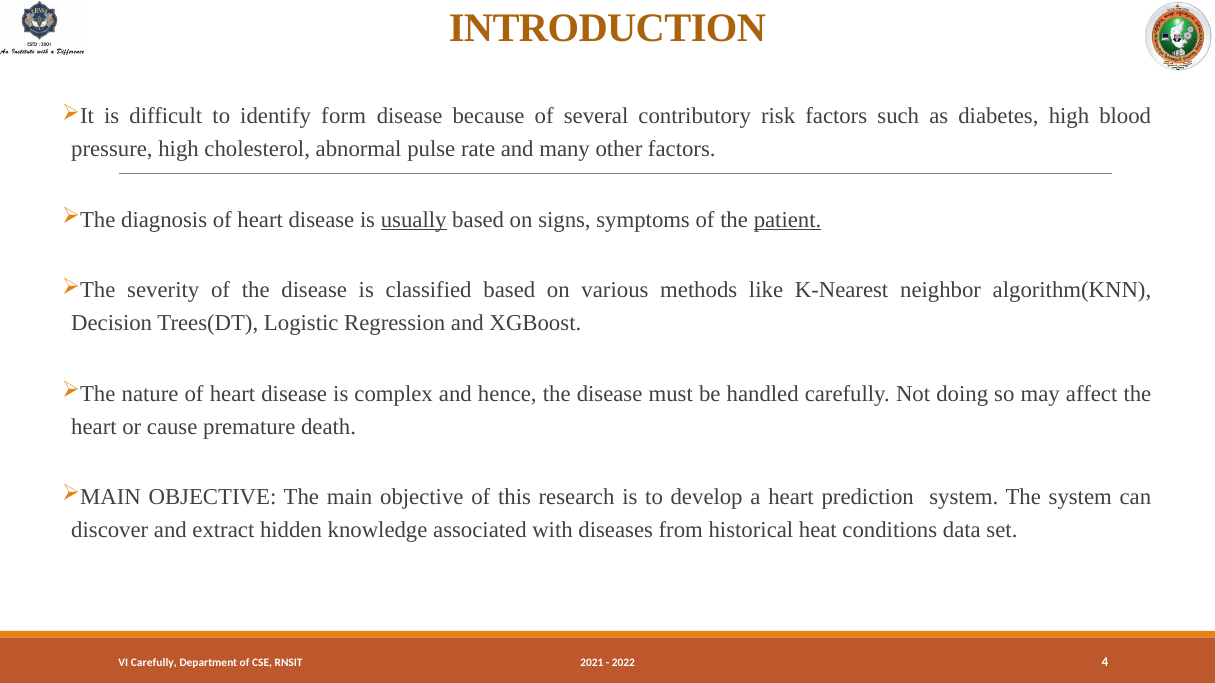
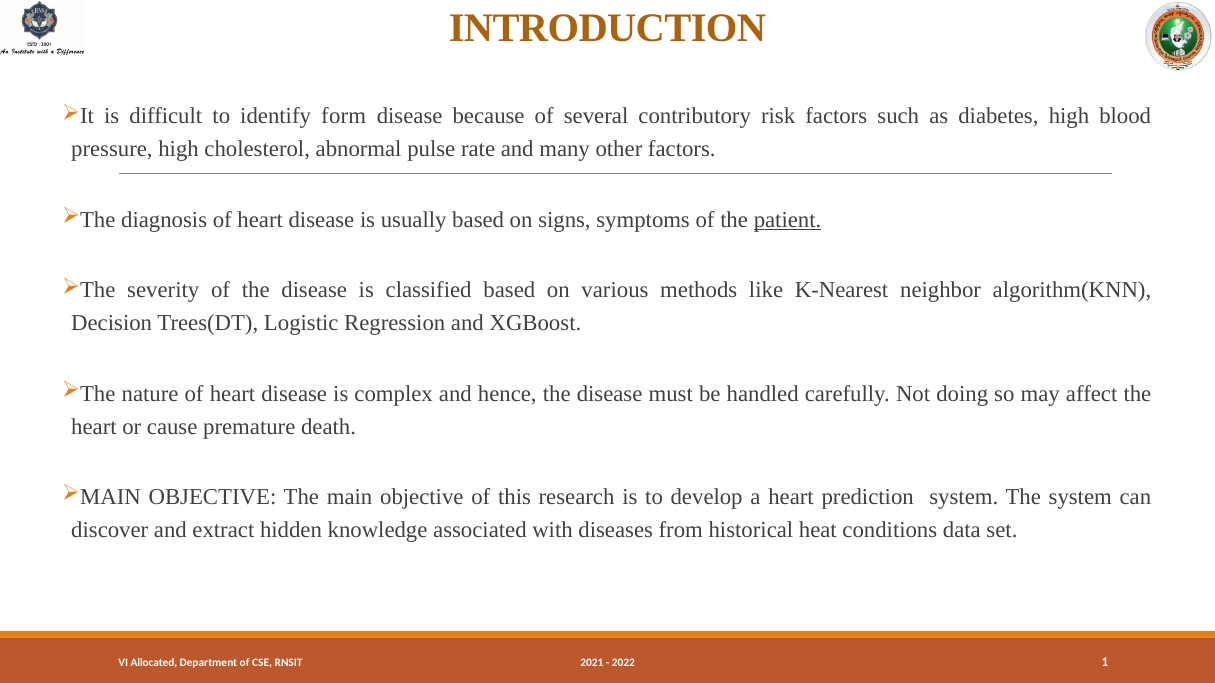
usually underline: present -> none (414, 220)
VI Carefully: Carefully -> Allocated (154, 663)
4: 4 -> 1 (1105, 663)
